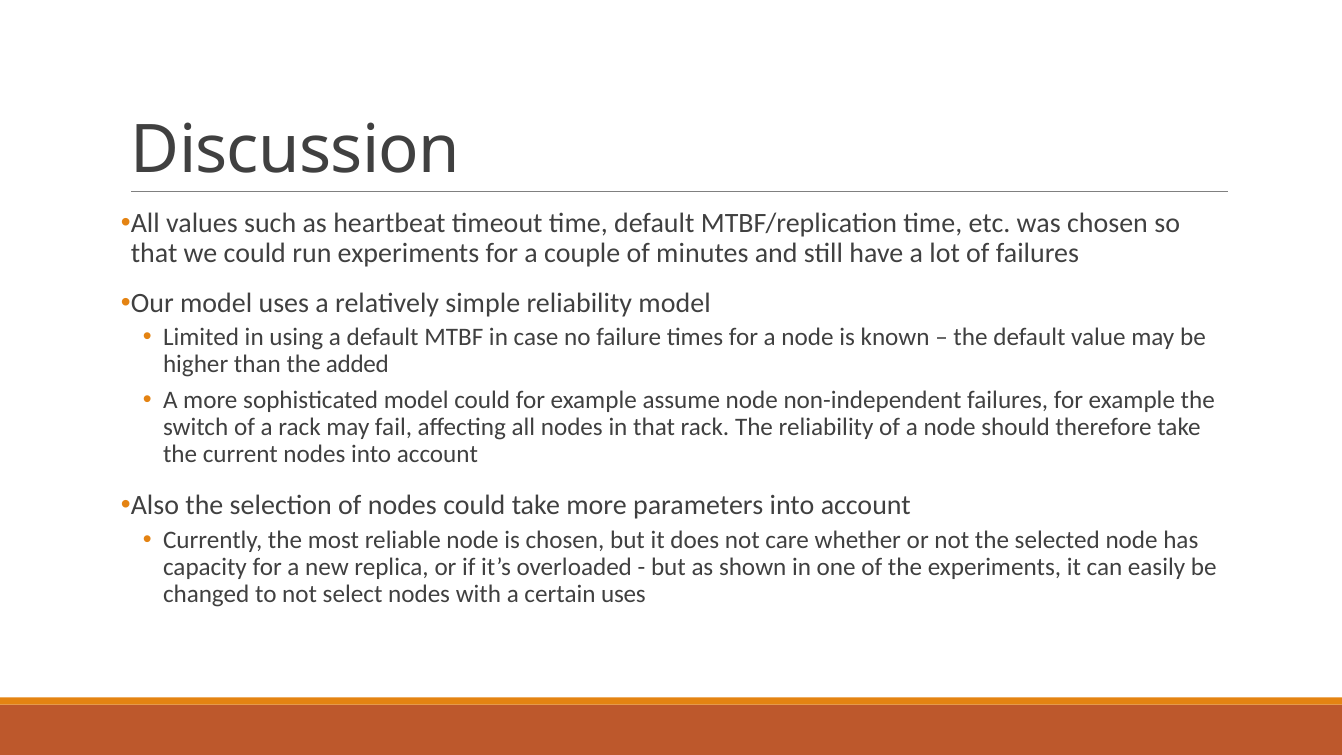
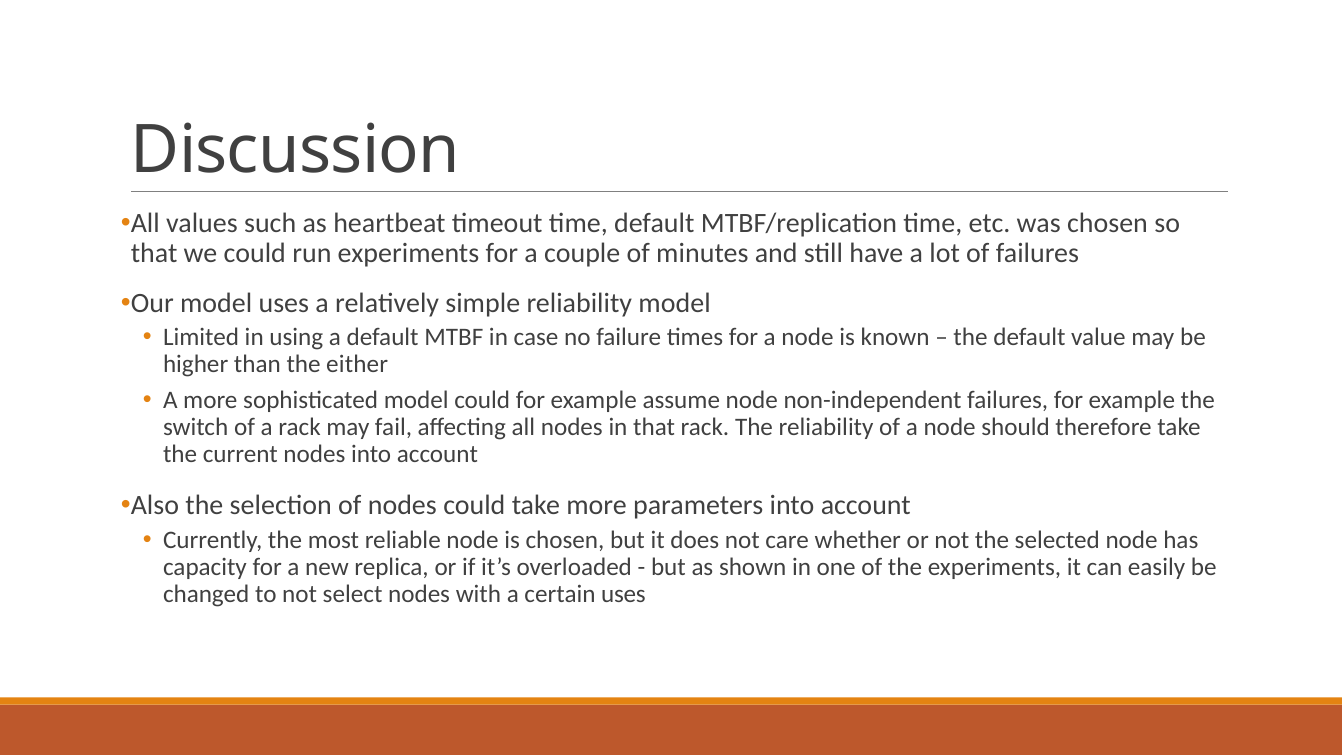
added: added -> either (357, 365)
